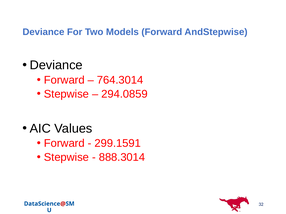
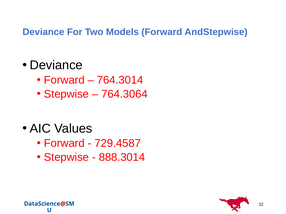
294.0859: 294.0859 -> 764.3064 (124, 94)
299.1591: 299.1591 -> 729.4587 (118, 144)
